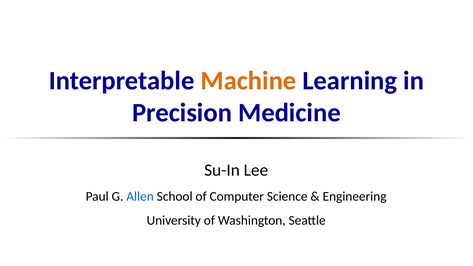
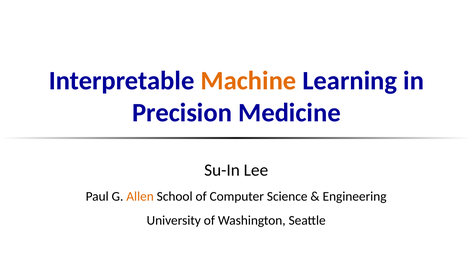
Allen colour: blue -> orange (140, 197)
